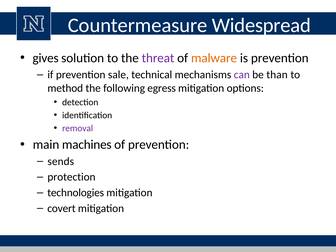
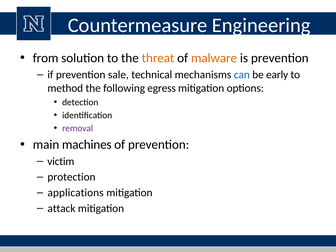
Widespread: Widespread -> Engineering (261, 25)
gives: gives -> from (46, 58)
threat colour: purple -> orange (158, 58)
can colour: purple -> blue (242, 75)
than: than -> early (277, 75)
sends: sends -> victim (61, 161)
technologies: technologies -> applications (76, 193)
covert: covert -> attack (61, 208)
